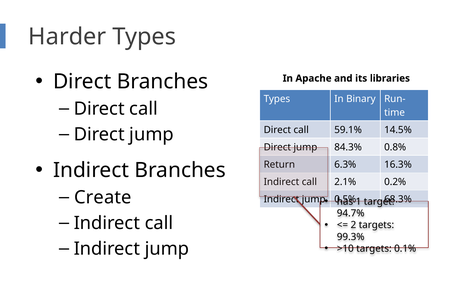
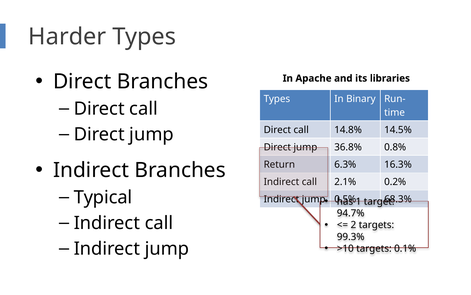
59.1%: 59.1% -> 14.8% (348, 130)
84.3%: 84.3% -> 36.8% (348, 147)
Create: Create -> Typical (103, 197)
